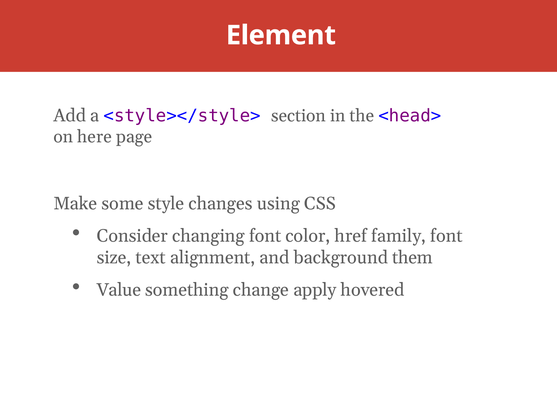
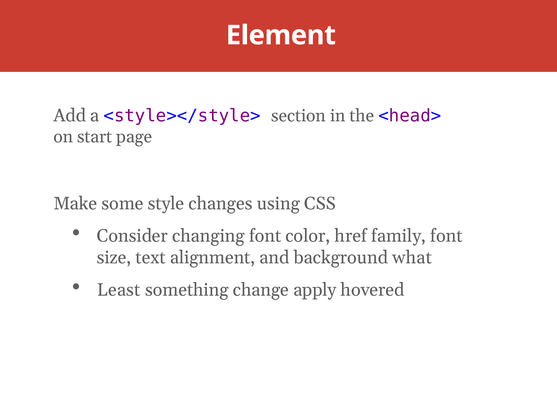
here: here -> start (95, 137)
them: them -> what (412, 257)
Value: Value -> Least (119, 290)
